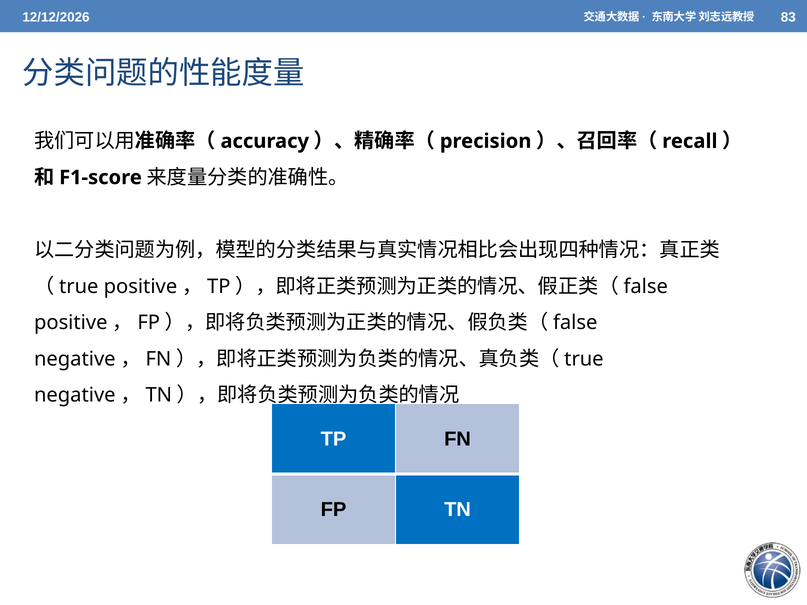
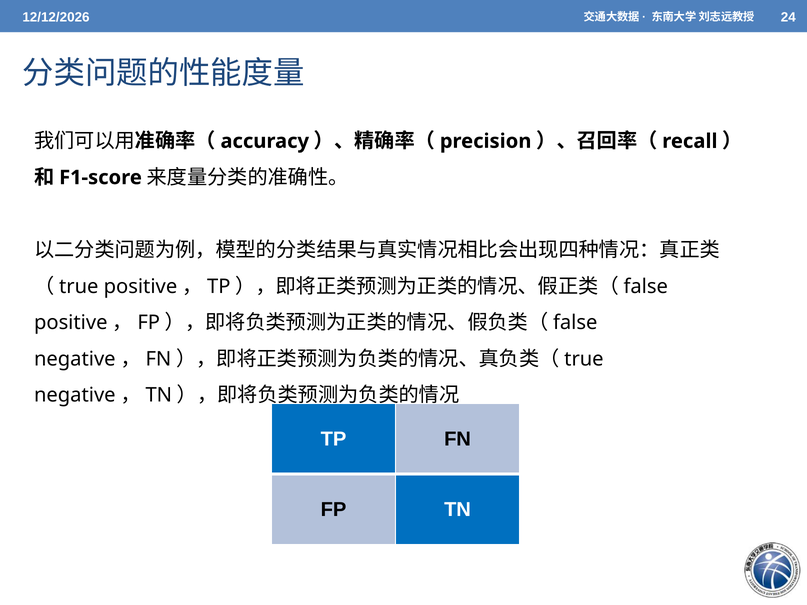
83: 83 -> 24 (788, 17)
